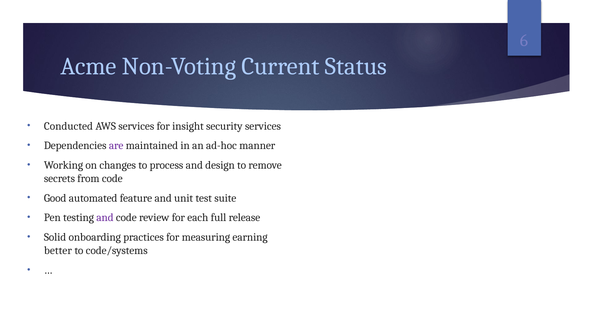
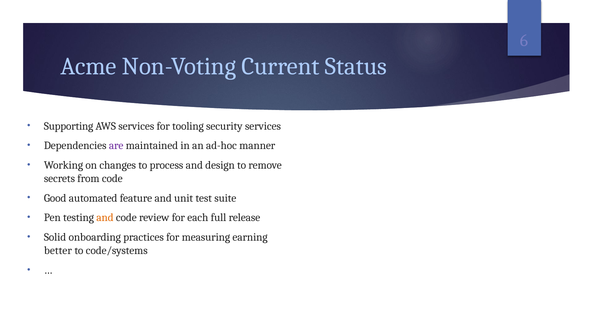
Conducted: Conducted -> Supporting (69, 126)
insight: insight -> tooling (188, 126)
and colour: purple -> orange (105, 217)
